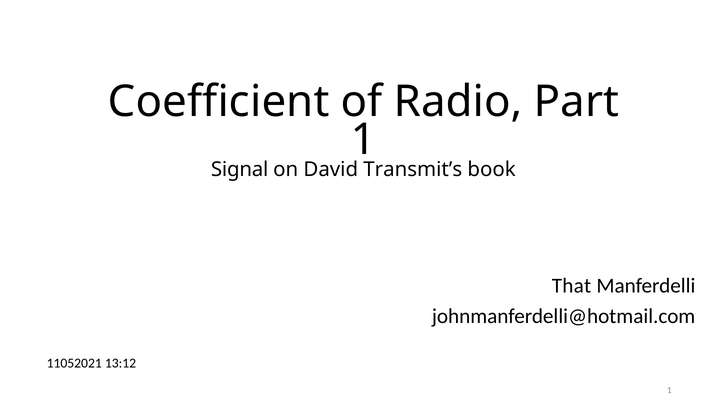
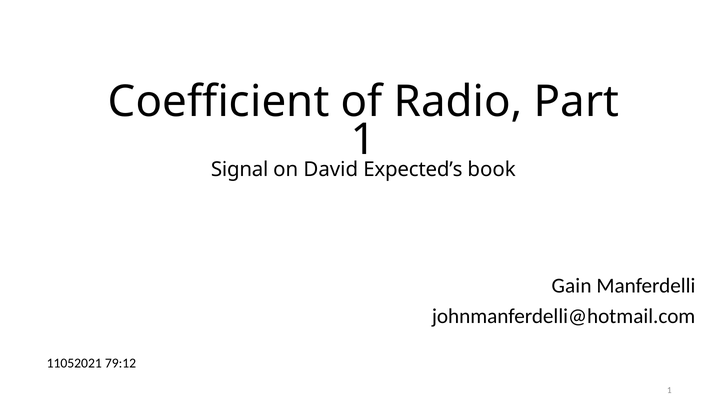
Transmit’s: Transmit’s -> Expected’s (413, 169)
That: That -> Gain (572, 286)
13:12: 13:12 -> 79:12 (120, 363)
